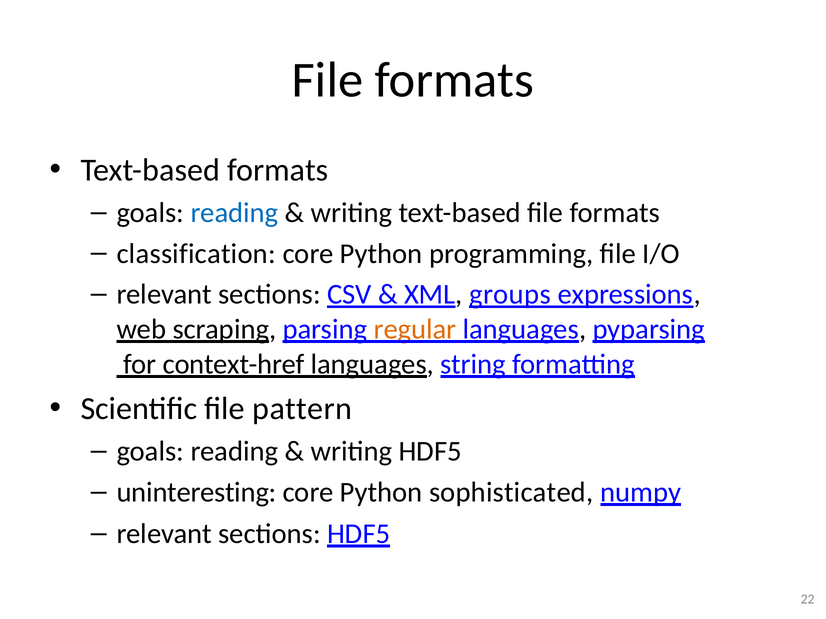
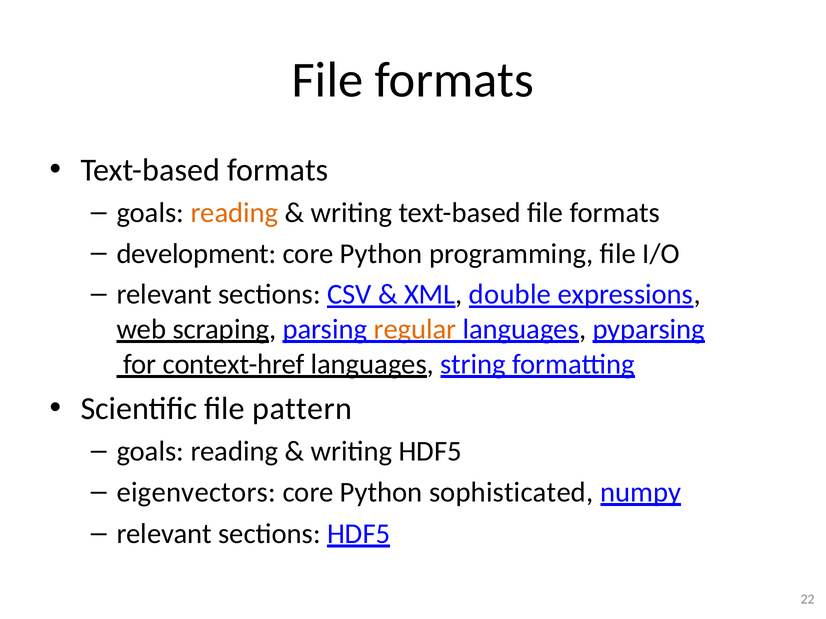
reading colour: blue -> orange (234, 213)
classification: classification -> development (197, 254)
groups: groups -> double (510, 295)
uninteresting: uninteresting -> eigenvectors (196, 493)
